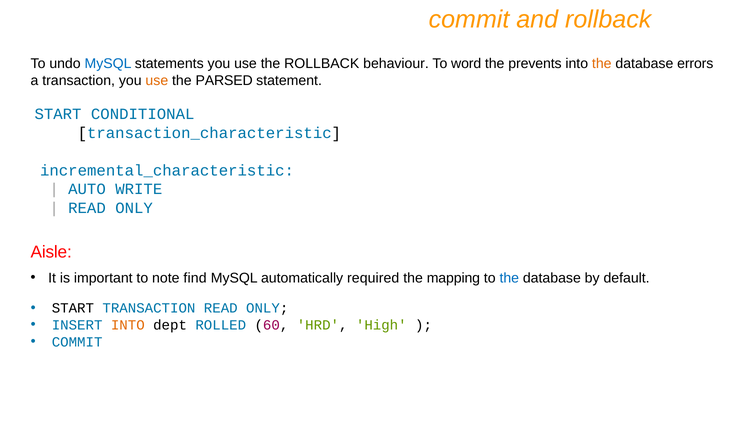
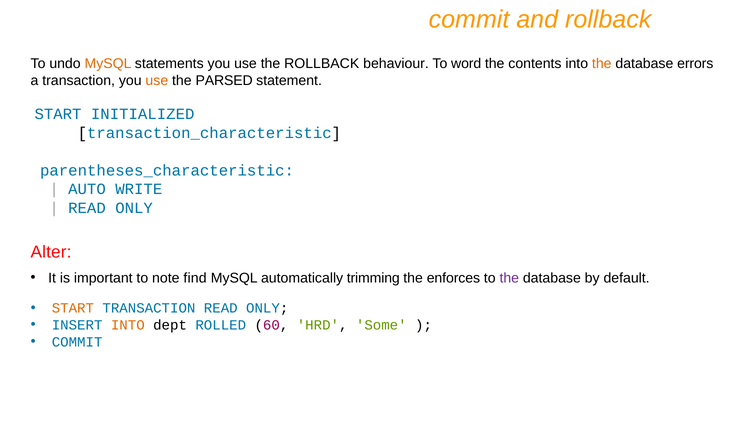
MySQL colour: blue -> orange (108, 64)
prevents: prevents -> contents (535, 64)
CONDITIONAL: CONDITIONAL -> INITIALIZED (143, 114)
incremental_characteristic: incremental_characteristic -> parentheses_characteristic (167, 171)
Aisle: Aisle -> Alter (51, 252)
required: required -> trimming (373, 278)
mapping: mapping -> enforces (453, 278)
the colour: blue -> purple (509, 278)
START colour: black -> orange (73, 308)
High: High -> Some (381, 325)
